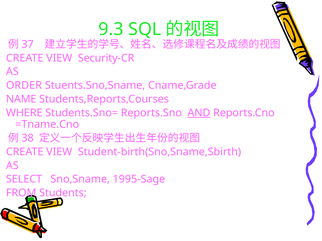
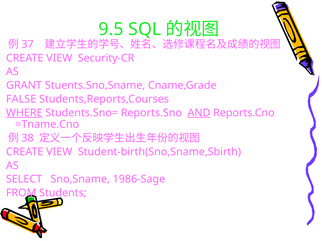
9.3: 9.3 -> 9.5 (111, 29)
ORDER: ORDER -> GRANT (24, 86)
NAME: NAME -> FALSE (21, 99)
WHERE underline: none -> present (24, 113)
1995-Sage: 1995-Sage -> 1986-Sage (139, 180)
